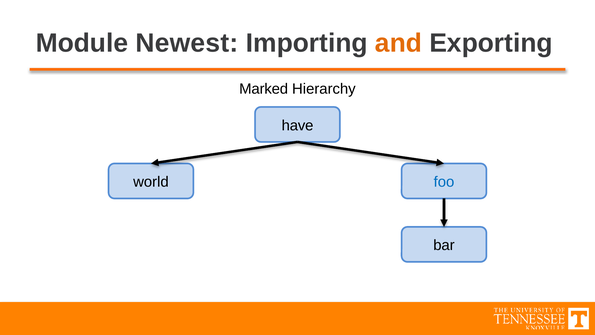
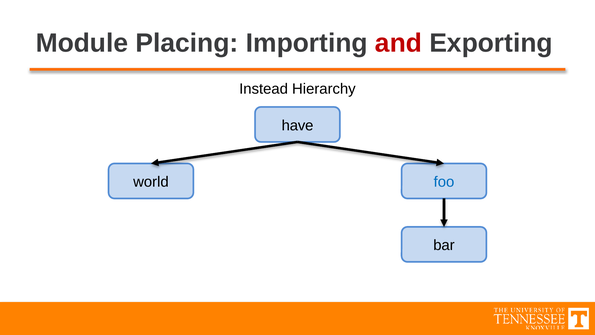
Newest: Newest -> Placing (187, 43)
and colour: orange -> red (398, 43)
Marked: Marked -> Instead (264, 89)
